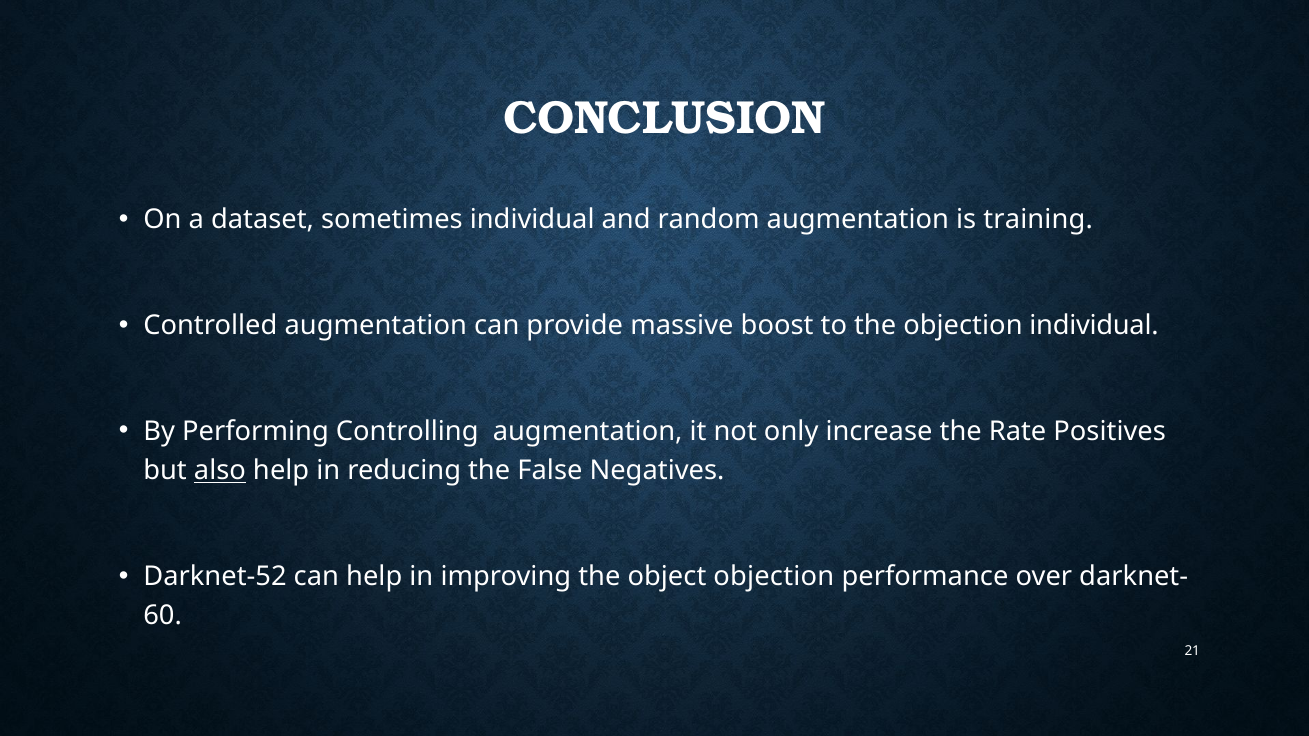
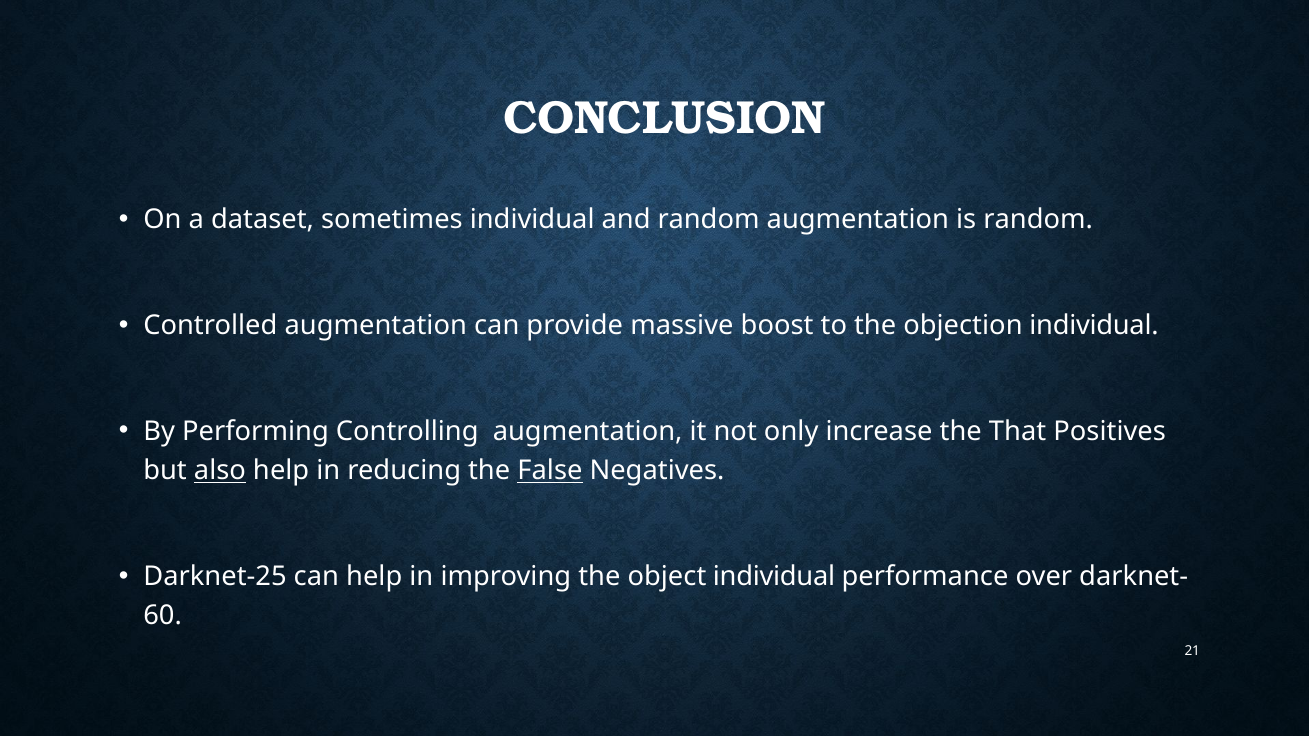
is training: training -> random (1038, 220)
Rate: Rate -> That (1018, 432)
False underline: none -> present (550, 471)
Darknet-52: Darknet-52 -> Darknet-25 (215, 577)
object objection: objection -> individual (774, 577)
